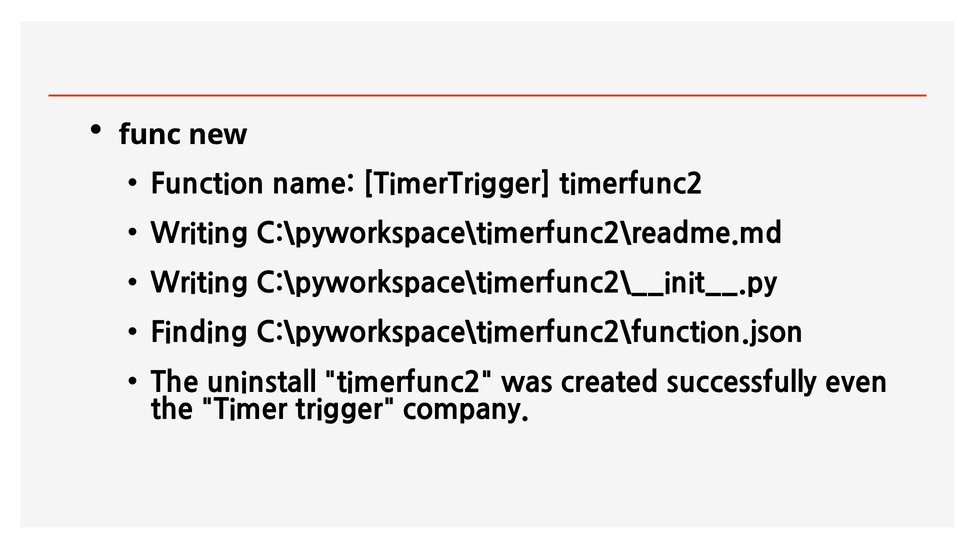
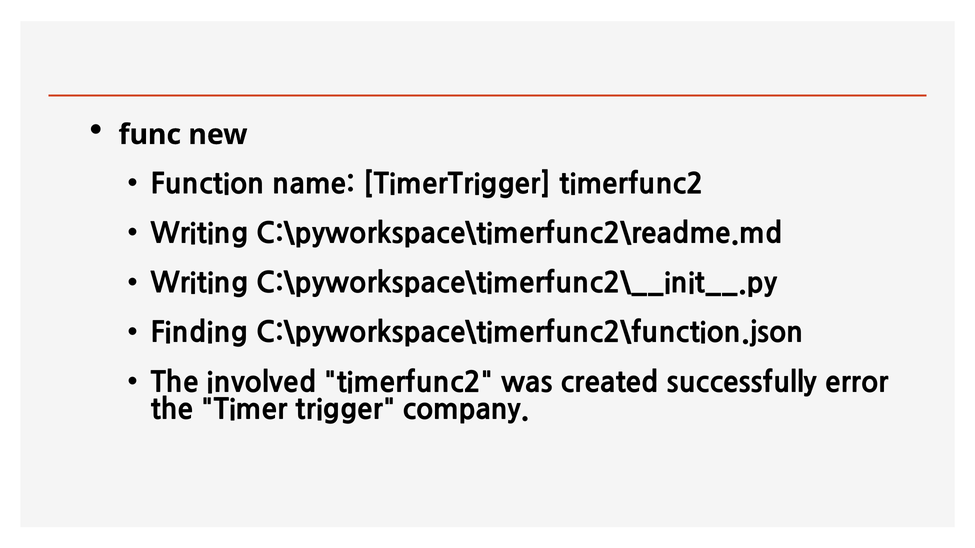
uninstall: uninstall -> involved (261, 383)
even: even -> error (857, 383)
